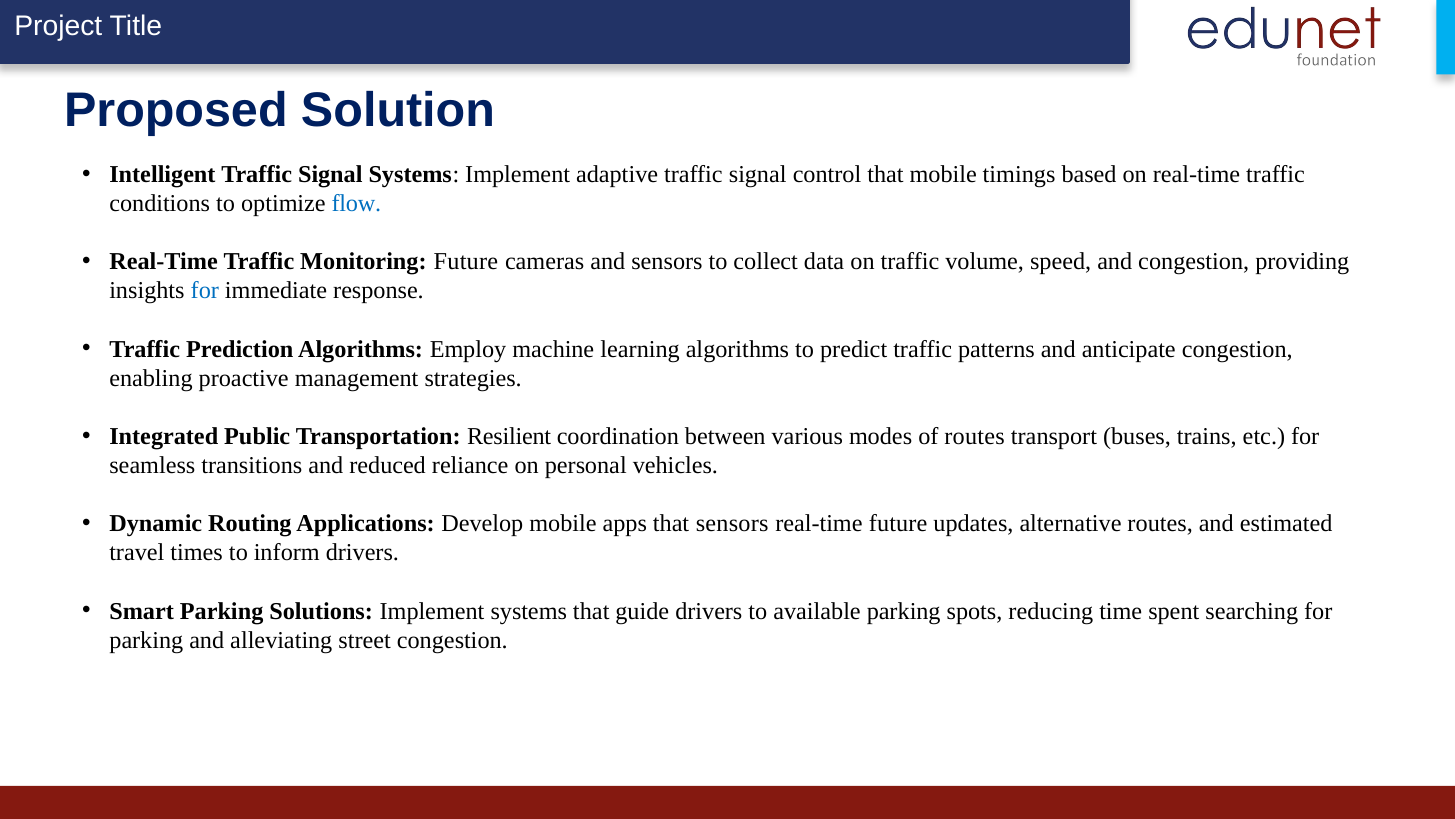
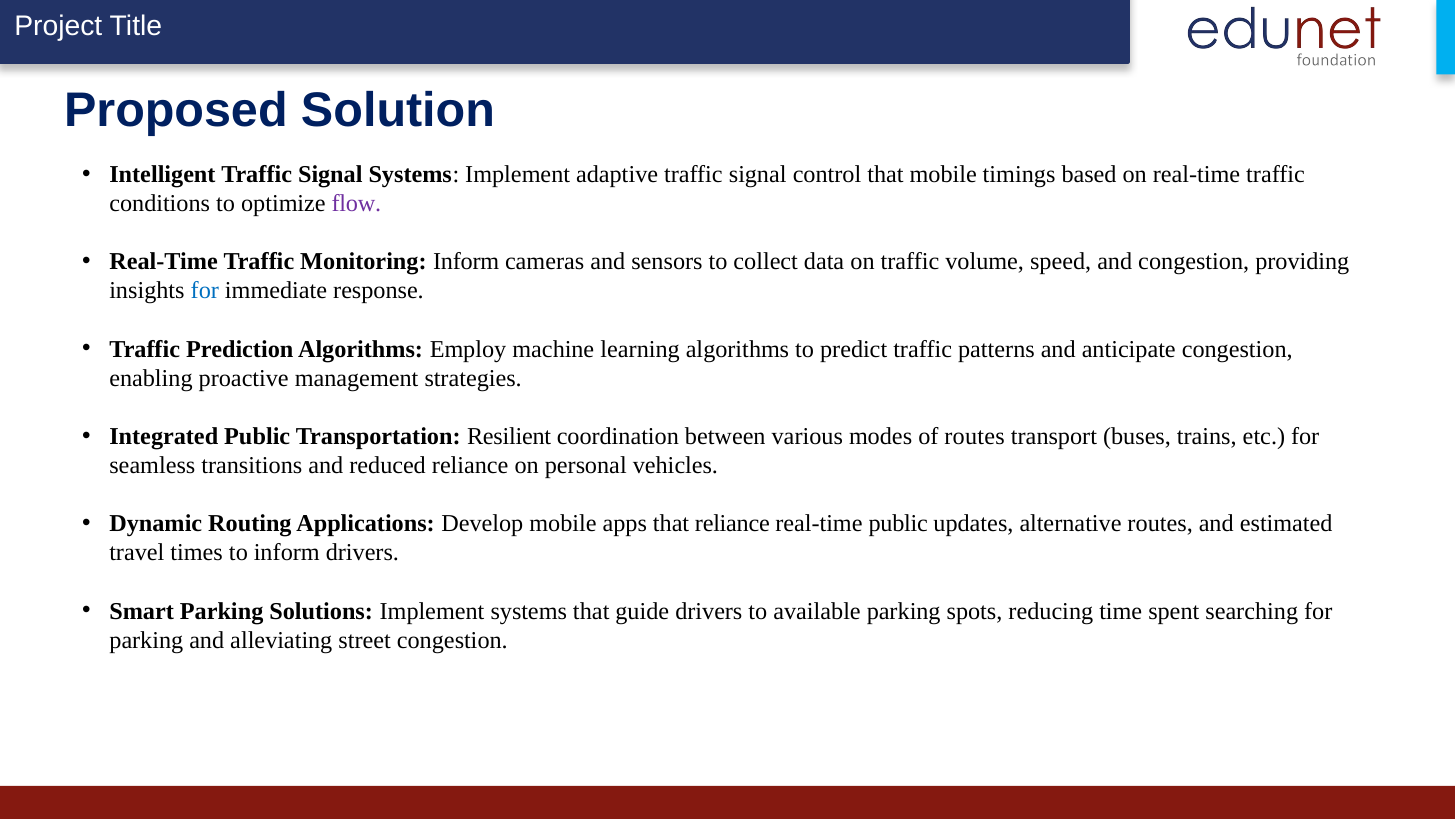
flow colour: blue -> purple (356, 203)
Monitoring Future: Future -> Inform (466, 262)
that sensors: sensors -> reliance (732, 523)
real-time future: future -> public (898, 523)
